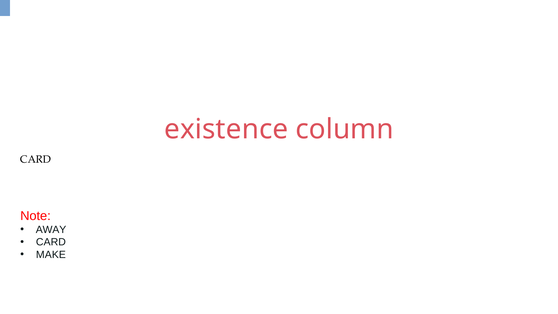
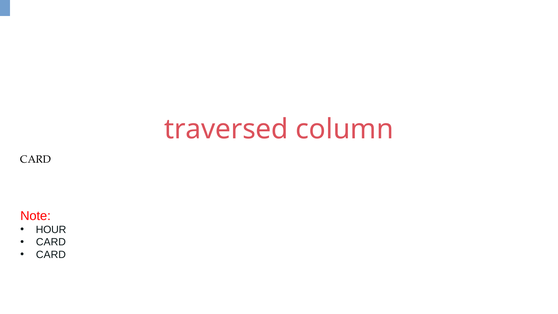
existence: existence -> traversed (226, 129)
AWAY: AWAY -> HOUR (51, 230)
MAKE: MAKE -> CARD (51, 255)
